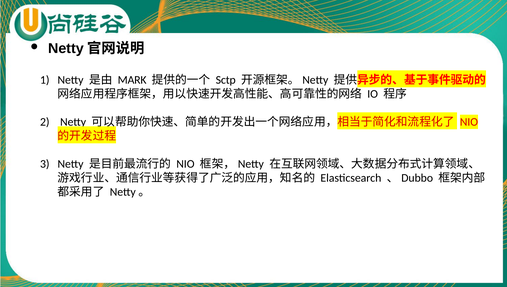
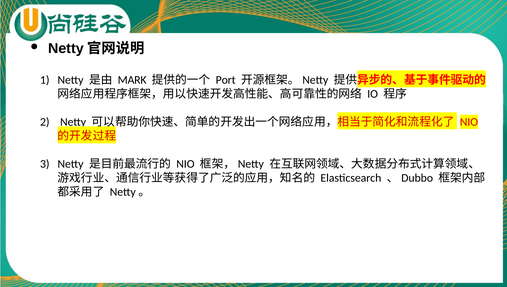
Sctp: Sctp -> Port (226, 80)
